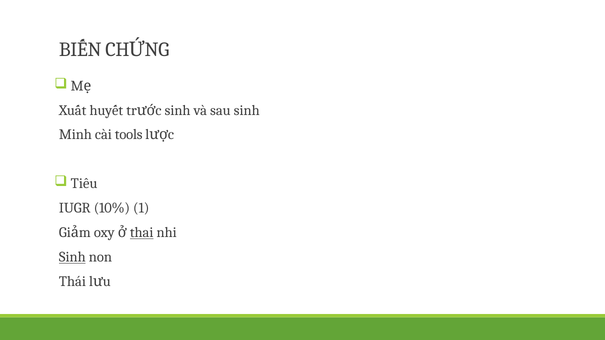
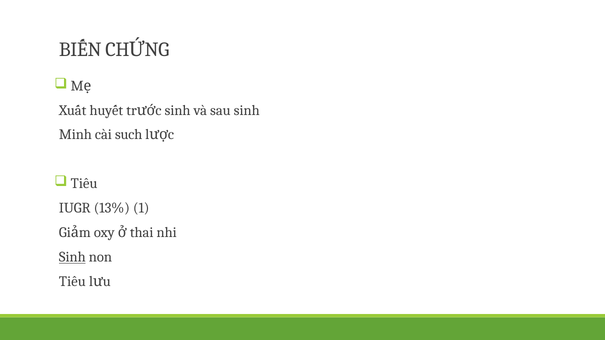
tools: tools -> such (129, 135)
10%: 10% -> 13% (112, 208)
thai underline: present -> none (142, 233)
Thái: Thái -> Tiêu (72, 282)
